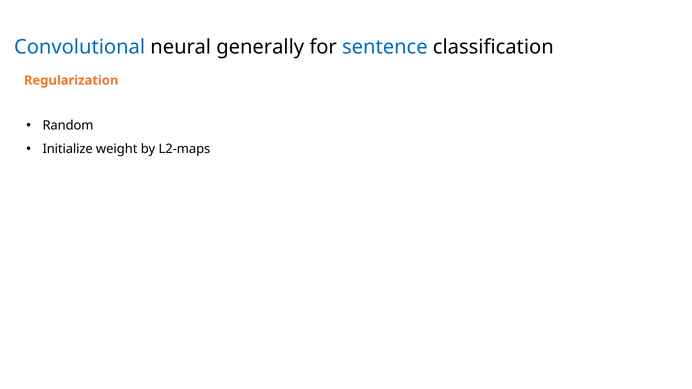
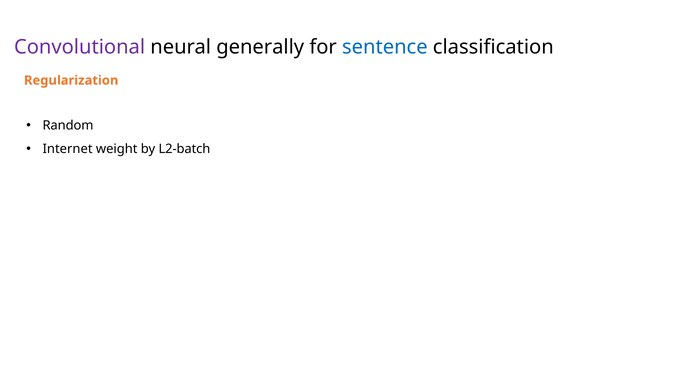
Convolutional colour: blue -> purple (80, 47)
Initialize: Initialize -> Internet (68, 149)
L2-maps: L2-maps -> L2-batch (184, 149)
